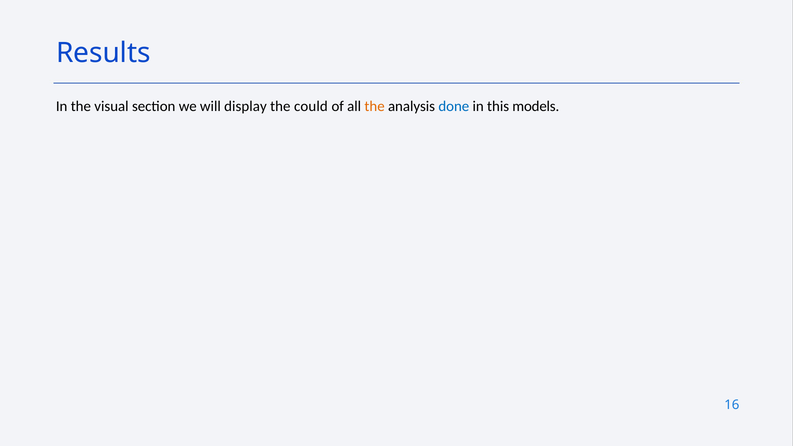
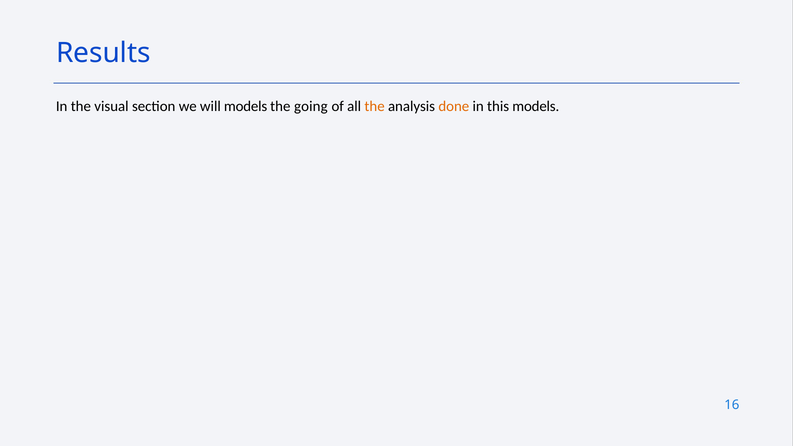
will display: display -> models (246, 106)
could: could -> going (311, 106)
done colour: blue -> orange (454, 106)
